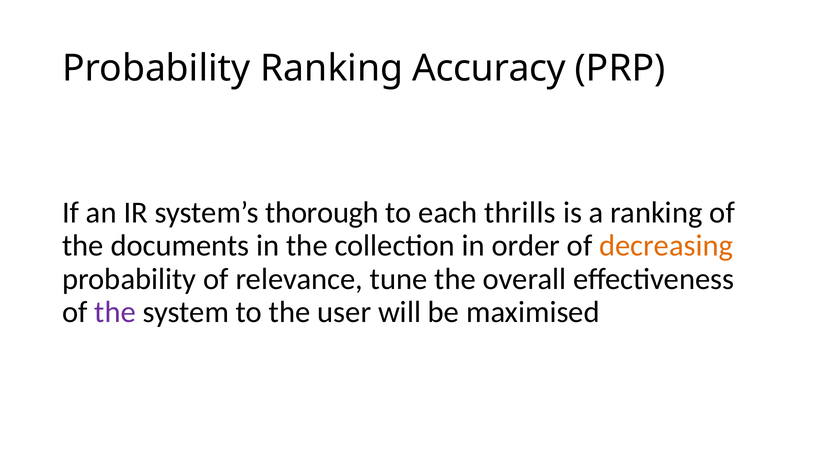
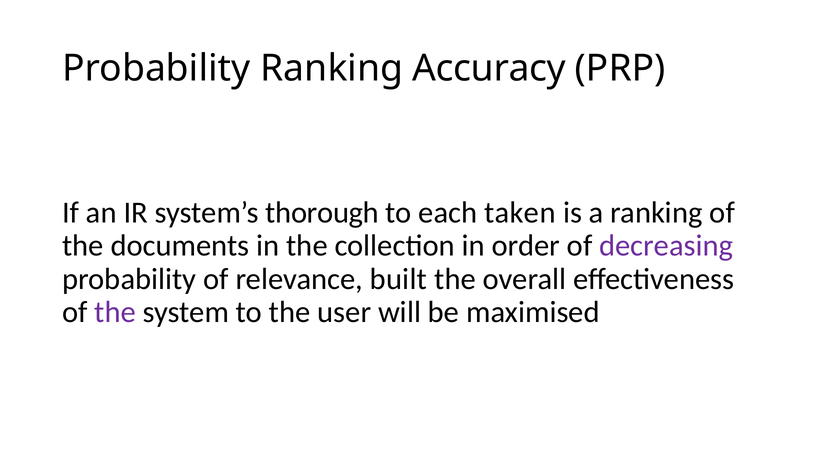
thrills: thrills -> taken (520, 213)
decreasing colour: orange -> purple (666, 246)
tune: tune -> built (399, 279)
